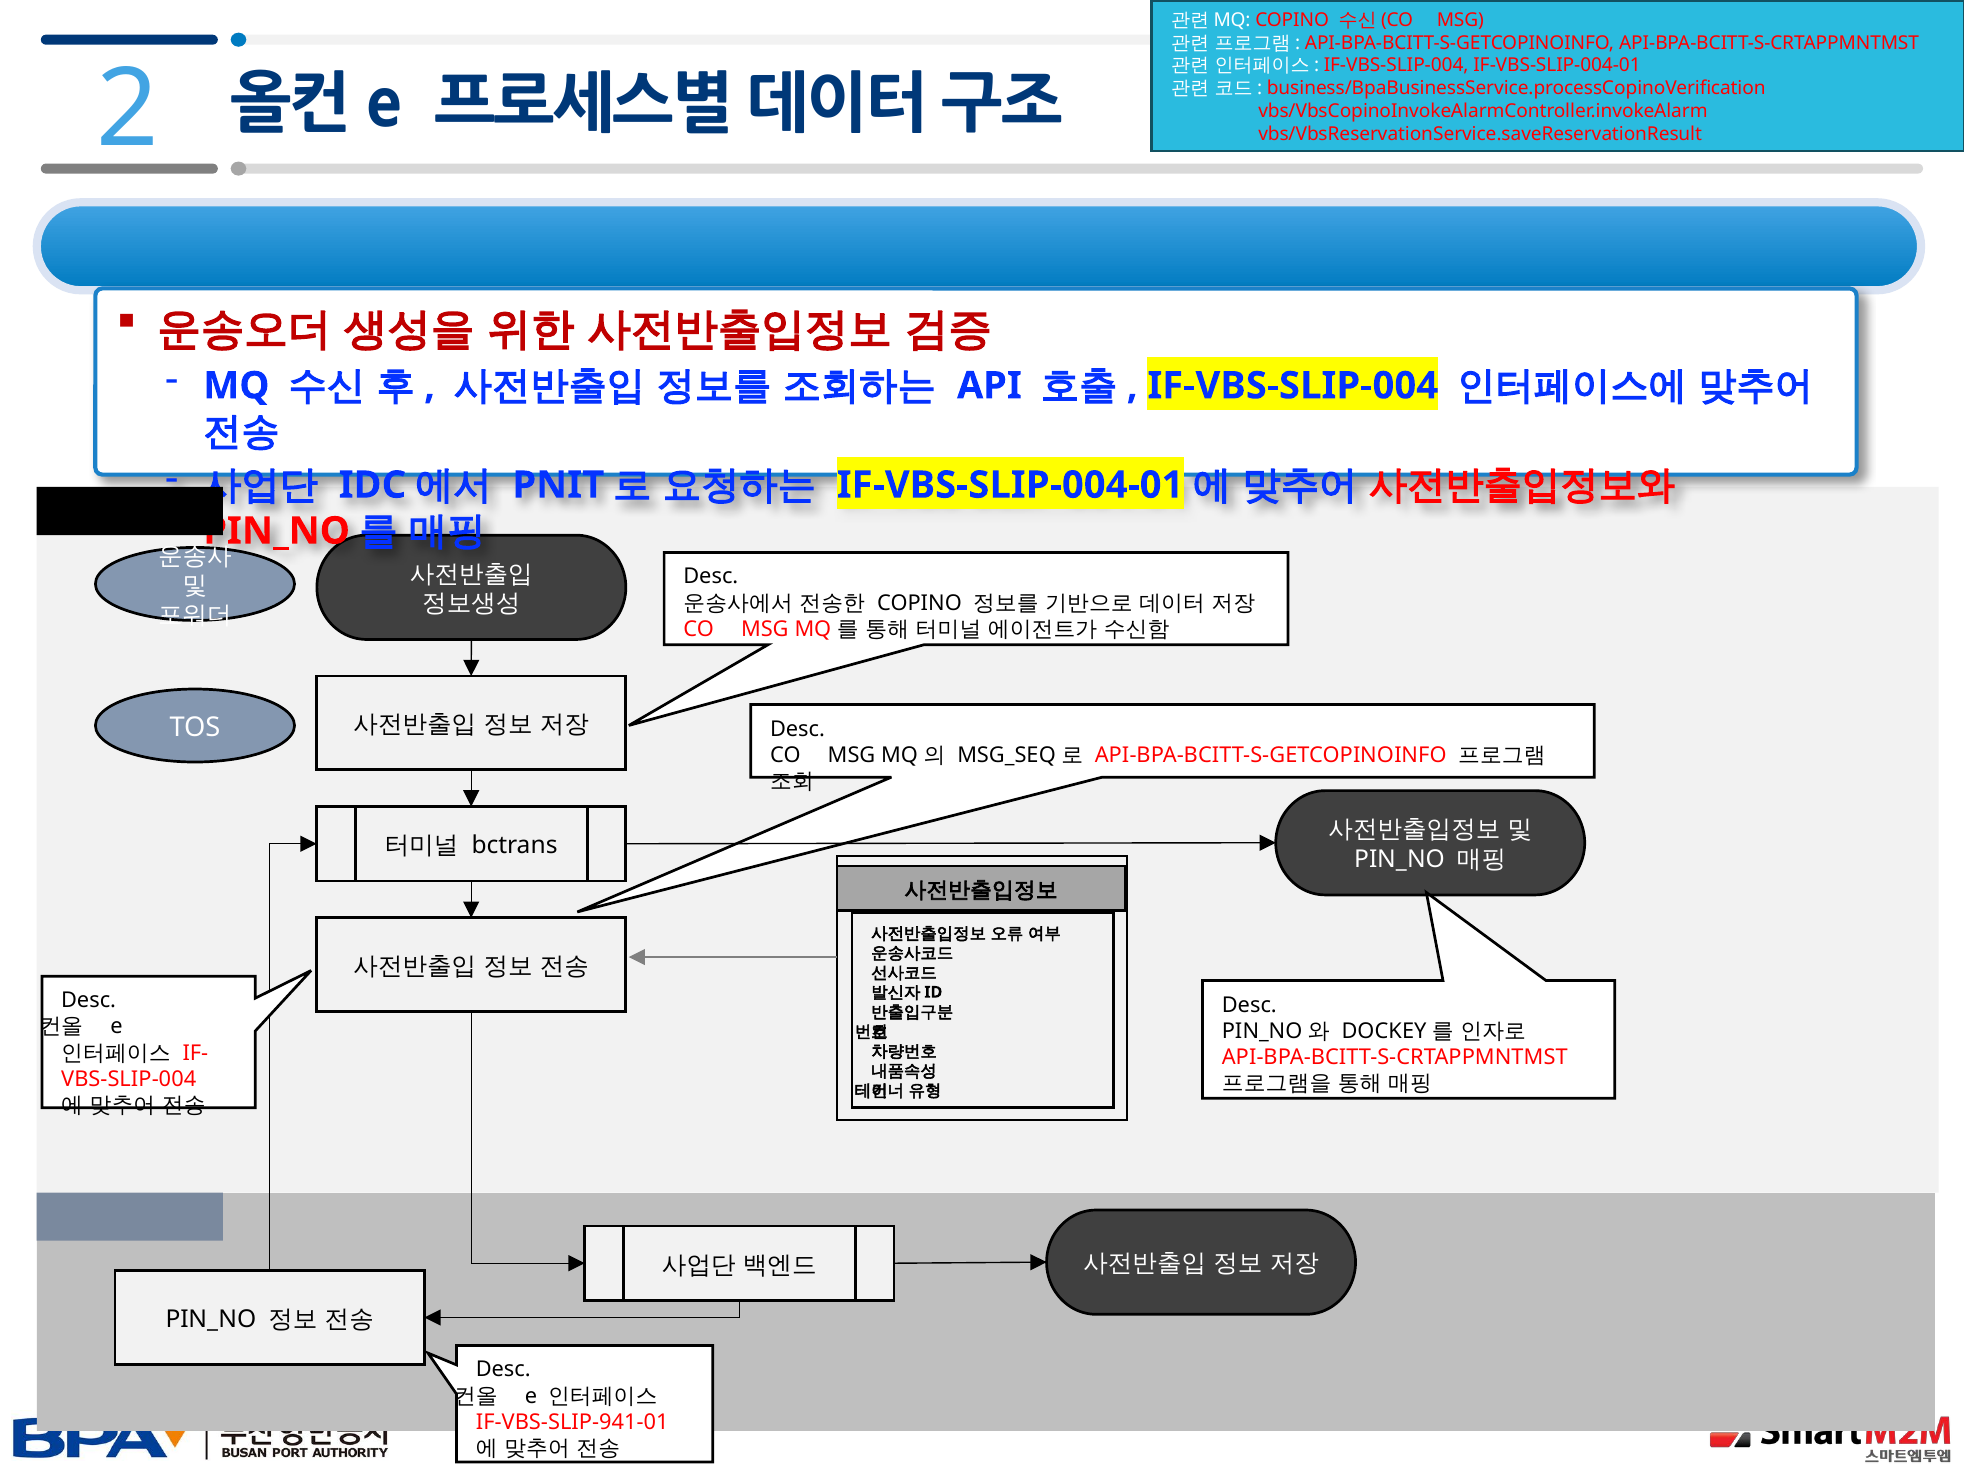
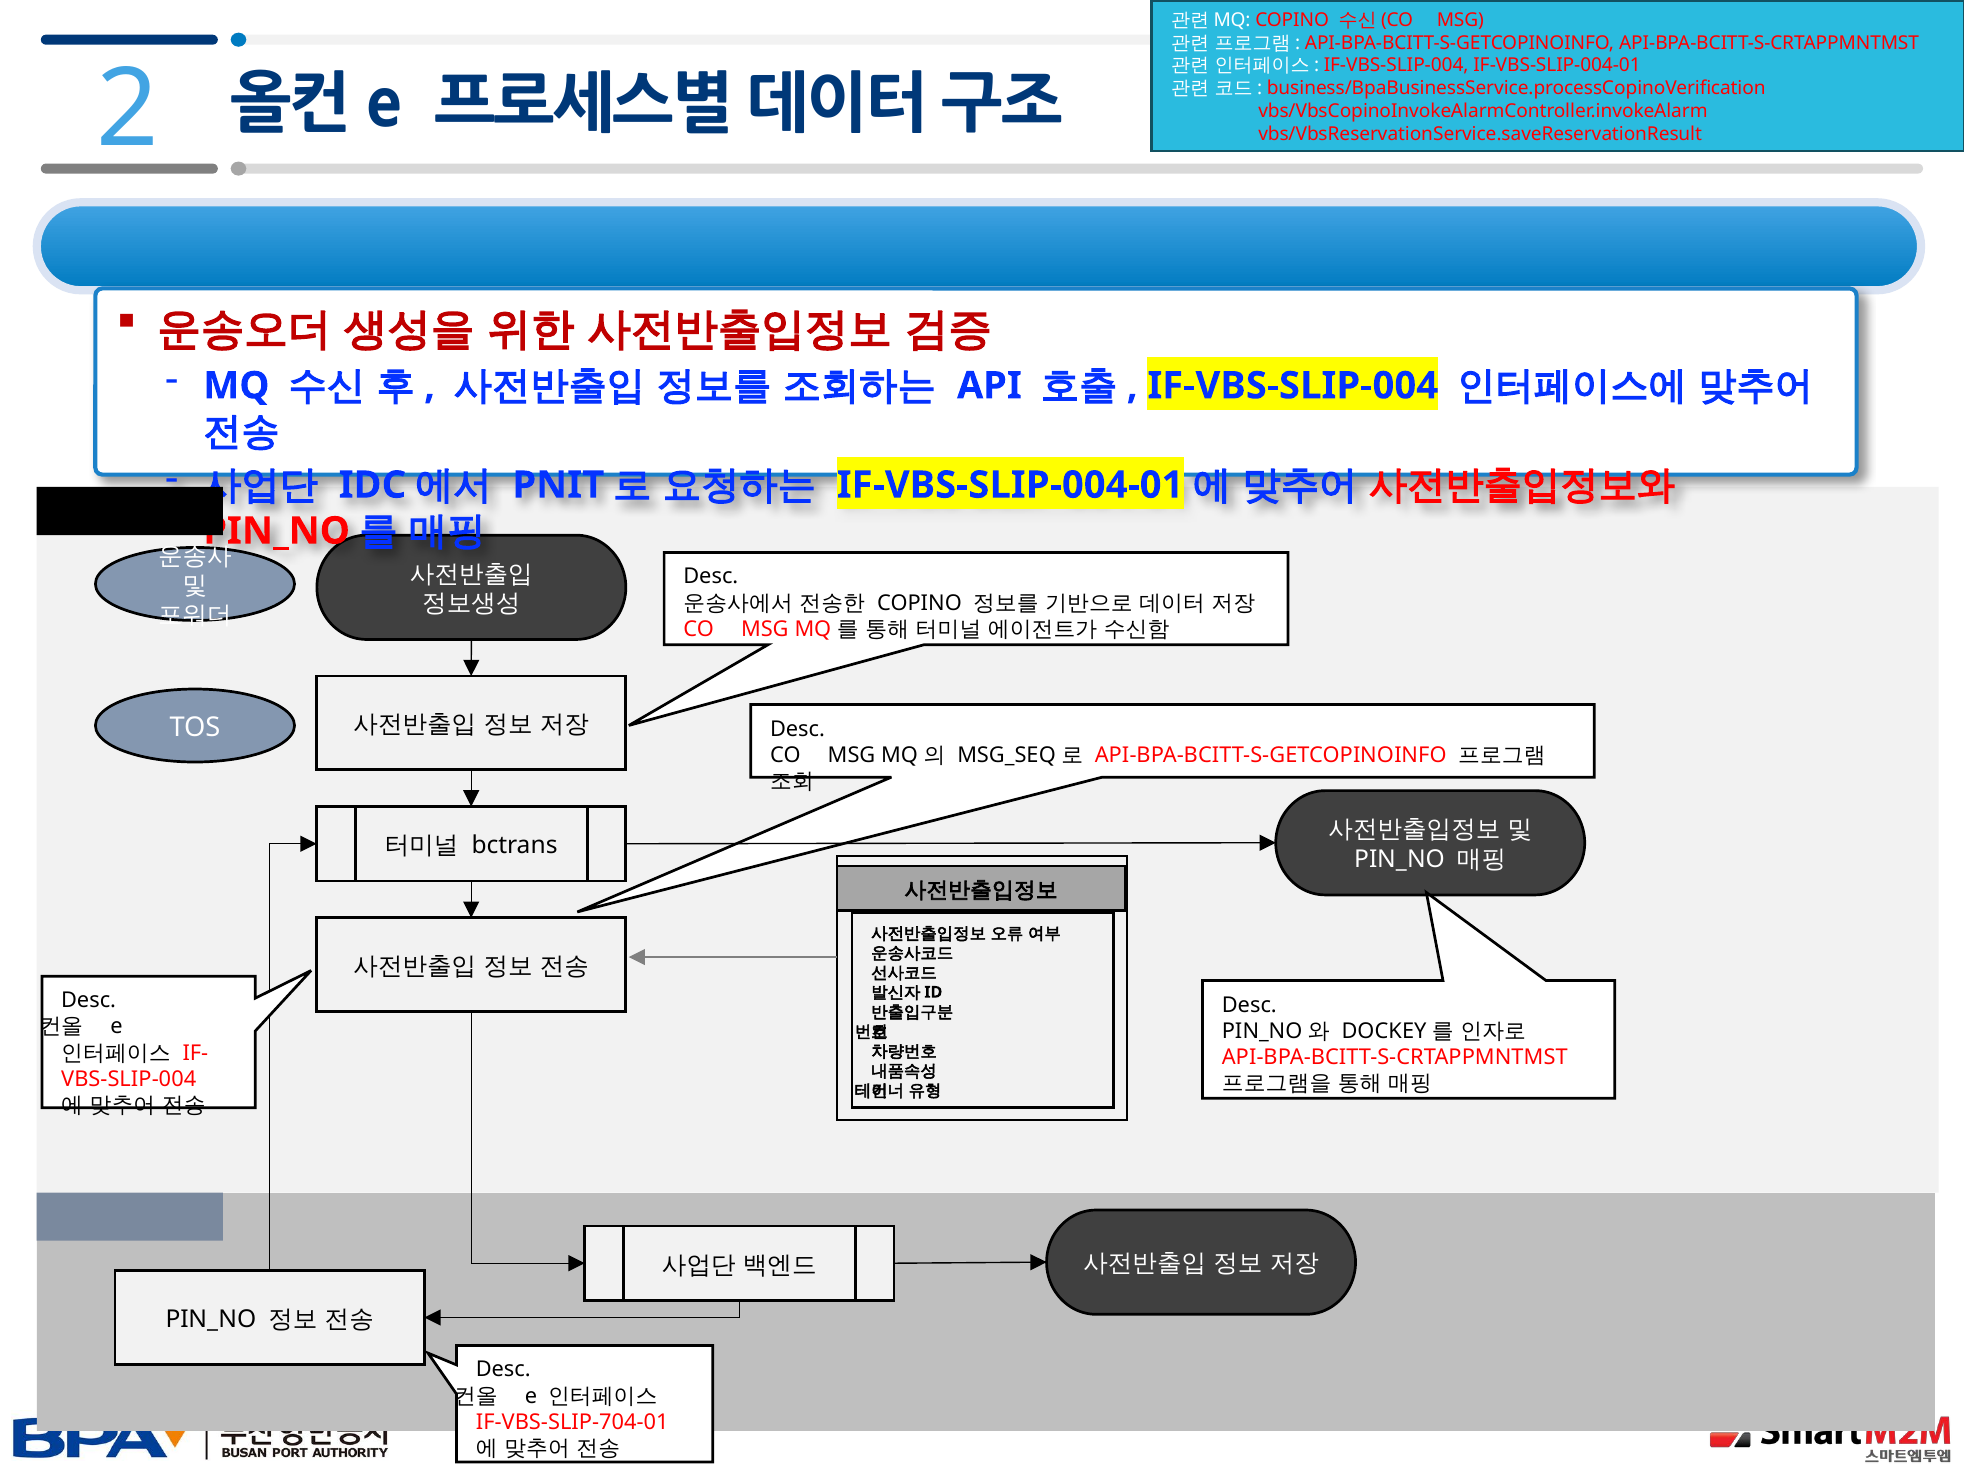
IF-VBS-SLIP-941-01: IF-VBS-SLIP-941-01 -> IF-VBS-SLIP-704-01 (572, 1422)
